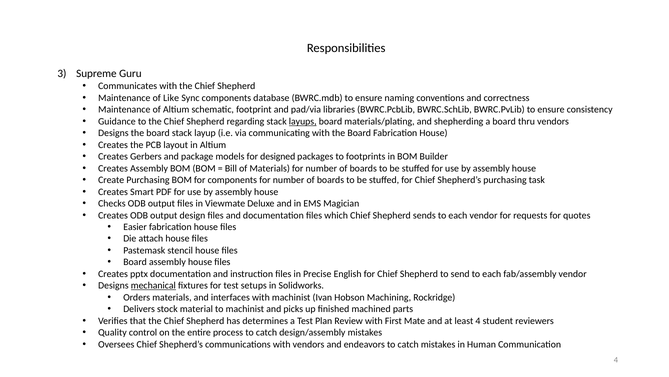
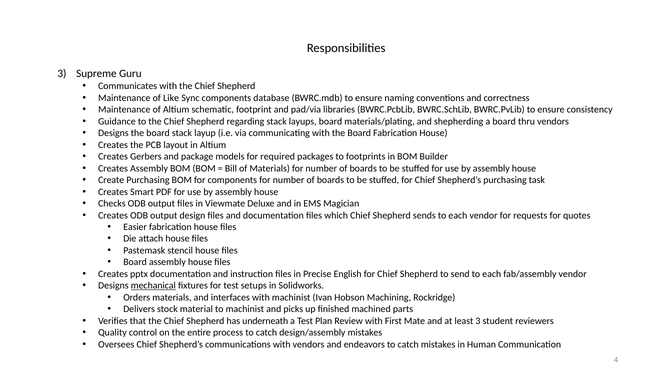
layups underline: present -> none (303, 121)
designed: designed -> required (278, 156)
determines: determines -> underneath (265, 320)
least 4: 4 -> 3 (478, 320)
